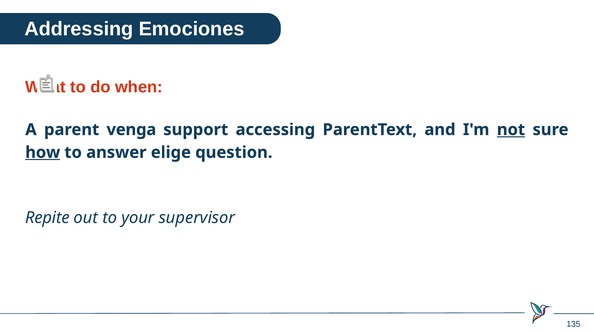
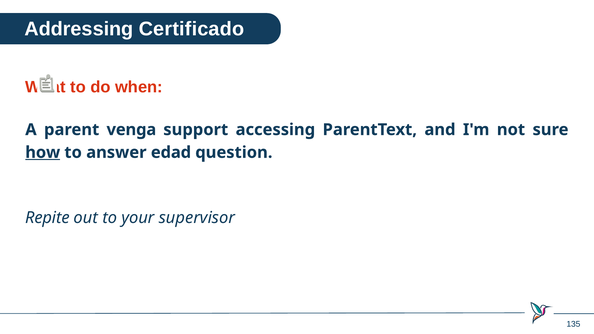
Emociones: Emociones -> Certificado (191, 29)
not underline: present -> none (511, 130)
elige: elige -> edad (171, 152)
